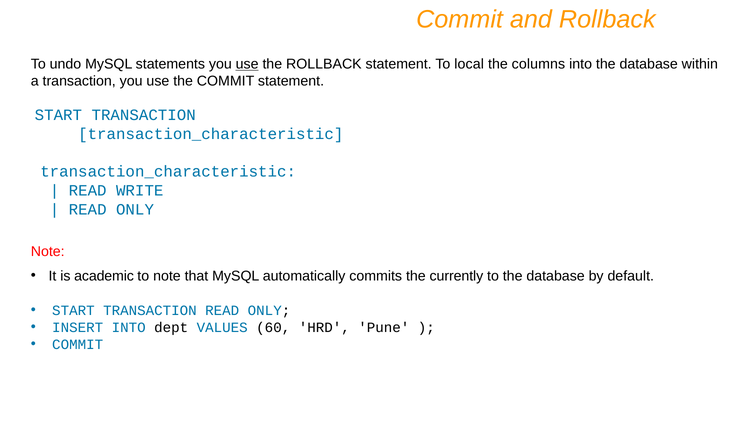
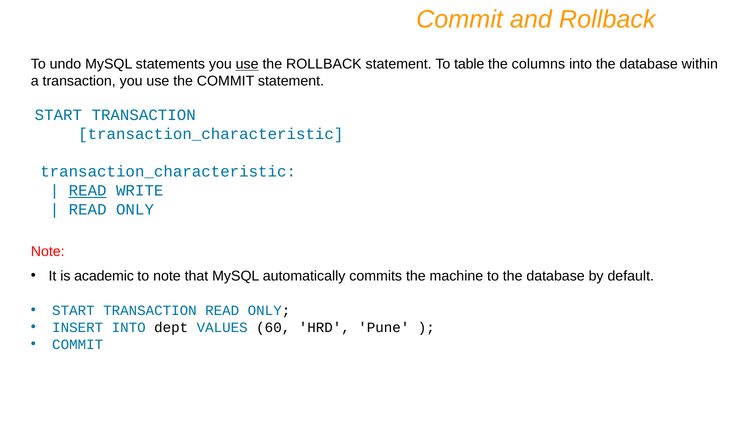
local: local -> table (469, 64)
READ underline: none -> present (88, 191)
currently: currently -> machine (456, 276)
